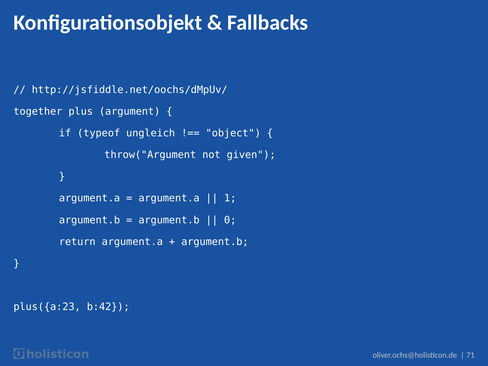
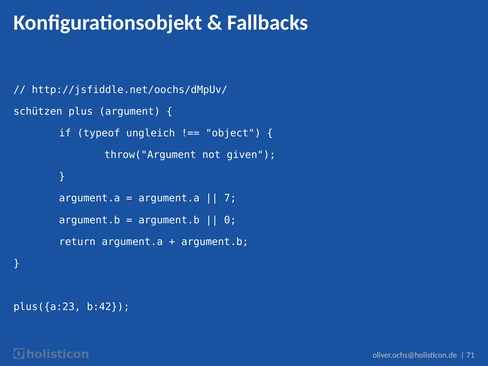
together: together -> schützen (38, 112)
1: 1 -> 7 (230, 198)
